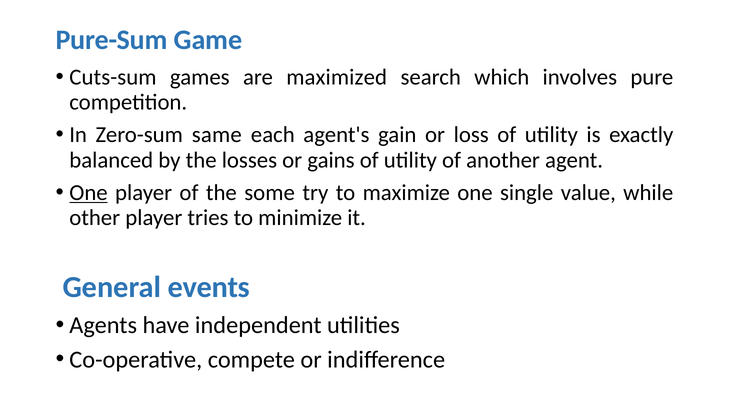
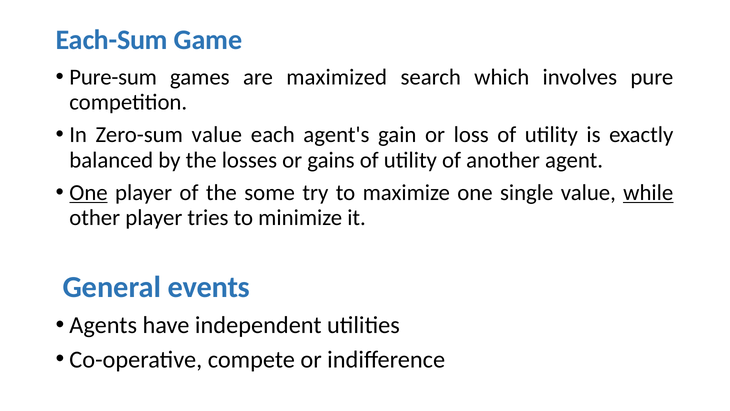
Pure-Sum: Pure-Sum -> Each-Sum (112, 40)
Cuts-sum: Cuts-sum -> Pure-sum (113, 77)
Zero-sum same: same -> value (217, 135)
while underline: none -> present (648, 193)
